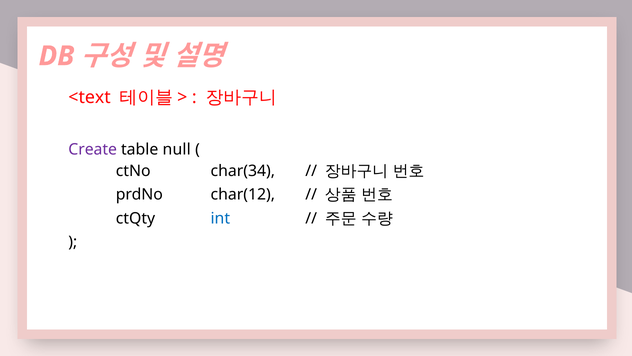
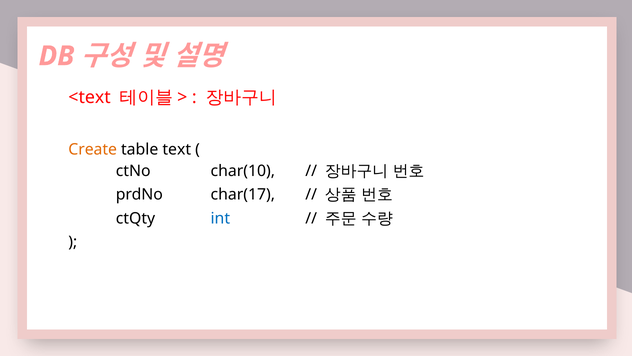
Create colour: purple -> orange (93, 149)
null: null -> text (177, 149)
char(34: char(34 -> char(10 (243, 171)
char(12: char(12 -> char(17 (243, 194)
